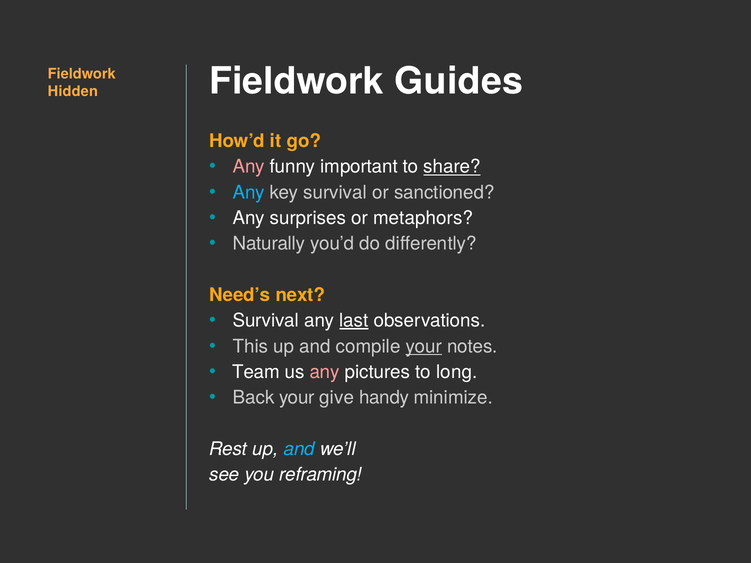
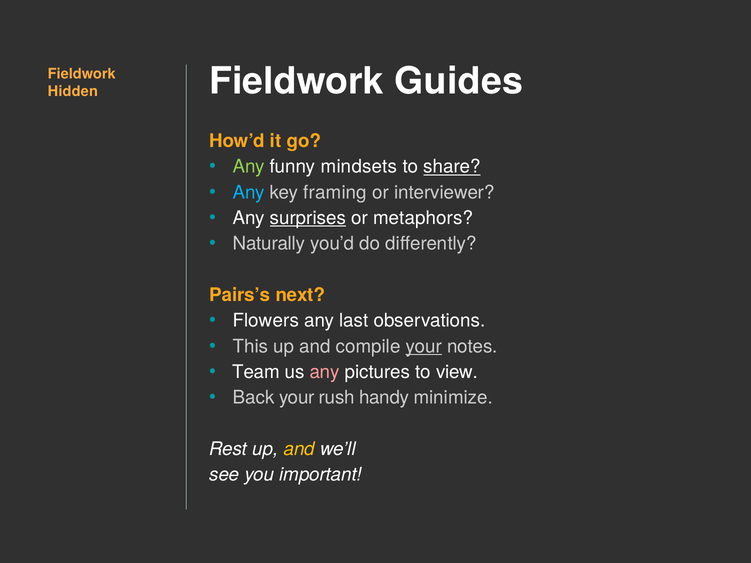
Any colour: pink -> light green (249, 167)
important: important -> mindsets (359, 167)
key survival: survival -> framing (335, 192)
sanctioned: sanctioned -> interviewer (444, 192)
surprises underline: none -> present (308, 218)
Need’s: Need’s -> Pairs’s (240, 295)
Survival: Survival -> Flowers (266, 321)
last underline: present -> none (354, 321)
long: long -> view (457, 372)
give: give -> rush (337, 398)
and colour: light blue -> yellow (299, 449)
reframing: reframing -> important (321, 475)
